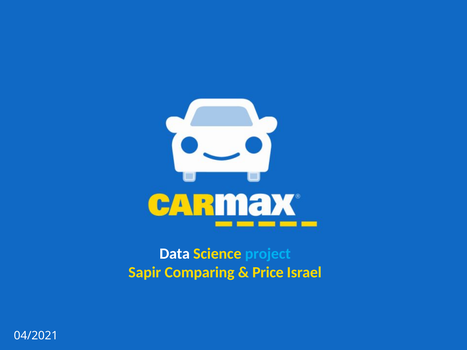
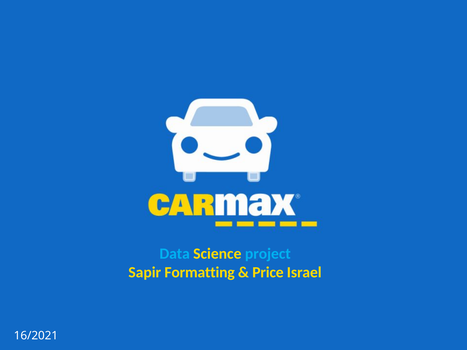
Data colour: white -> light blue (175, 254)
Comparing: Comparing -> Formatting (200, 273)
04/2021: 04/2021 -> 16/2021 (36, 336)
